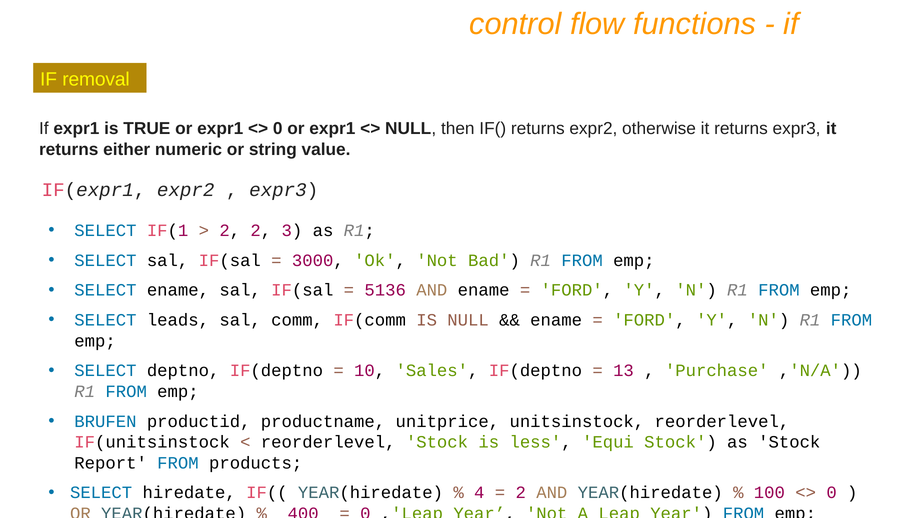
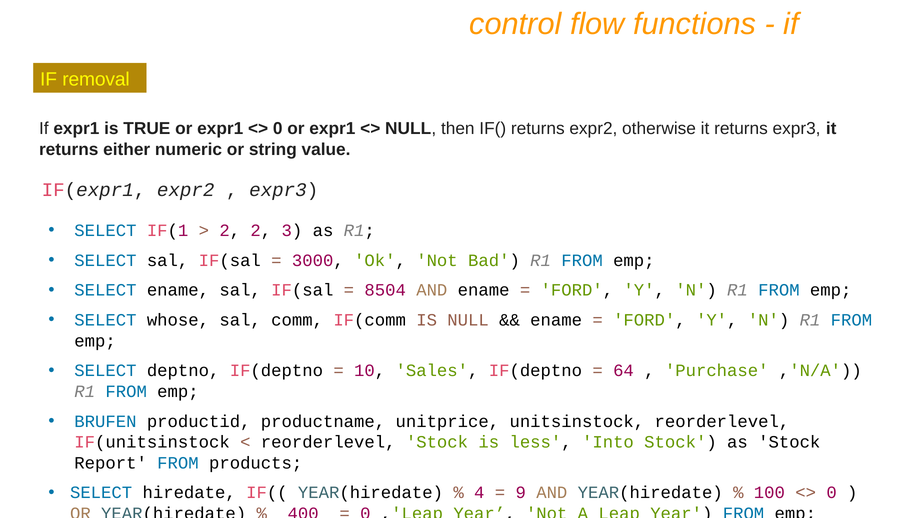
5136: 5136 -> 8504 (385, 290)
leads: leads -> whose (178, 320)
13: 13 -> 64 (623, 371)
Equi: Equi -> Into (608, 442)
2: 2 -> 9 (521, 493)
